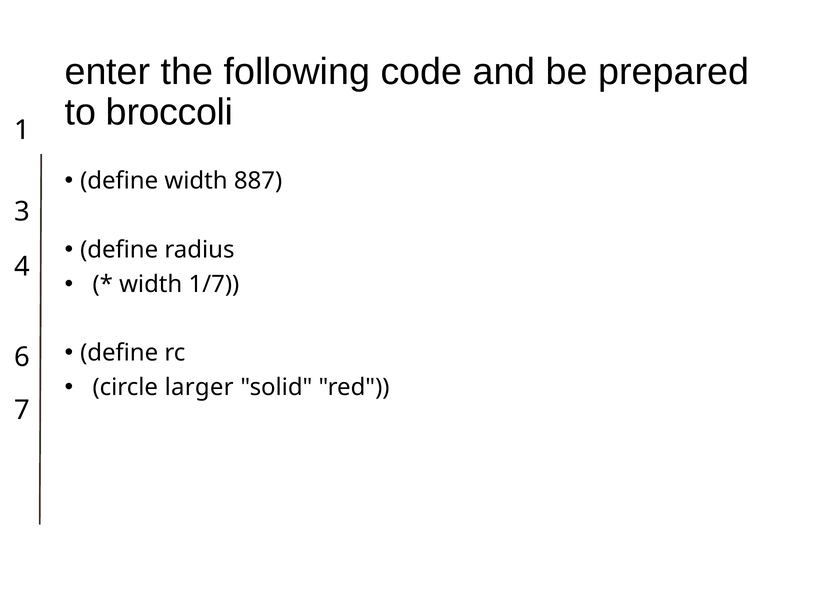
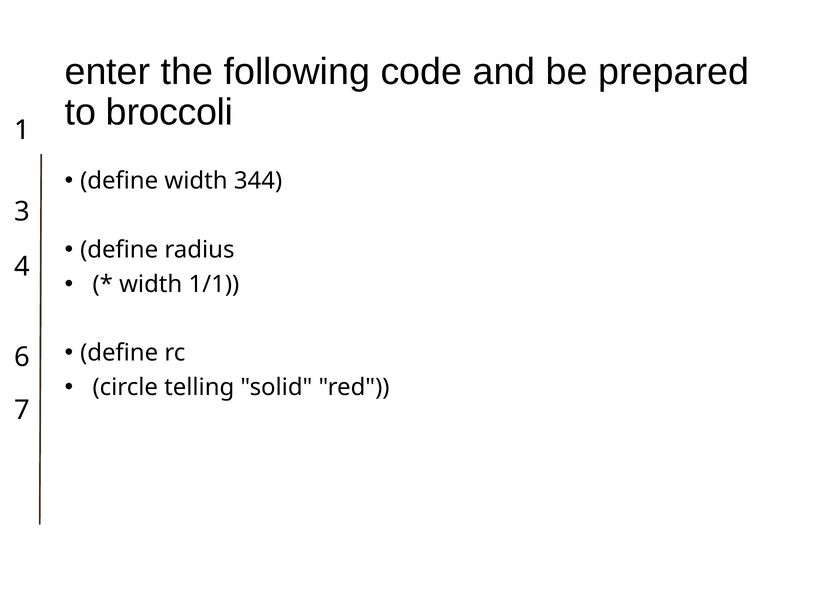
887: 887 -> 344 (258, 181)
1/7: 1/7 -> 1/1 (214, 284)
larger: larger -> telling (199, 388)
